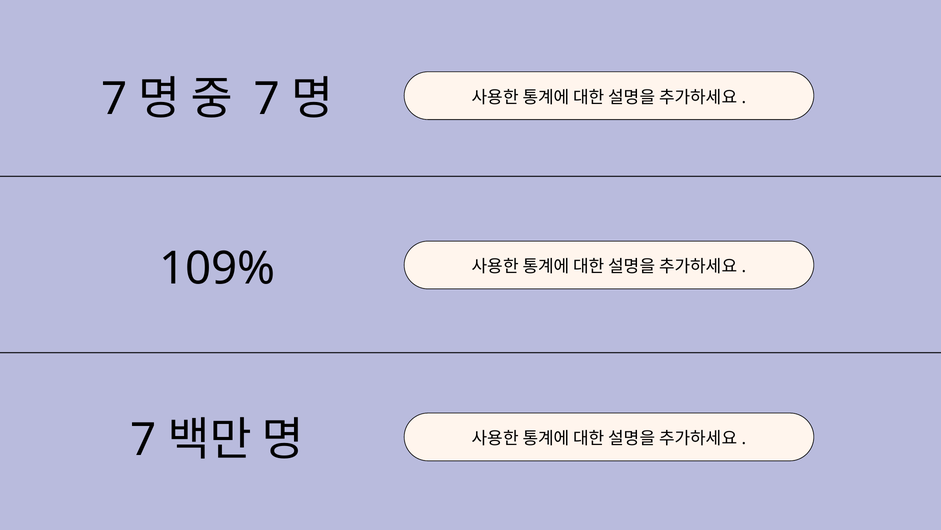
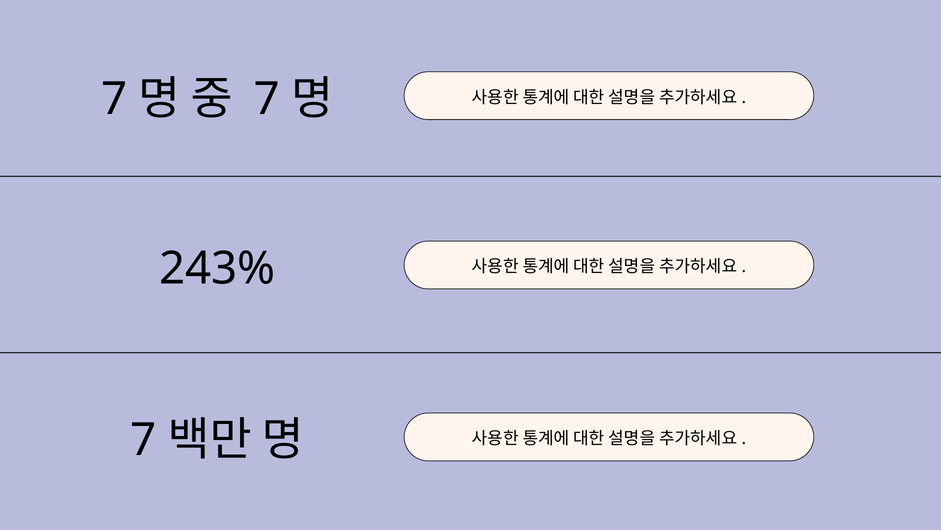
109%: 109% -> 243% (217, 268)
